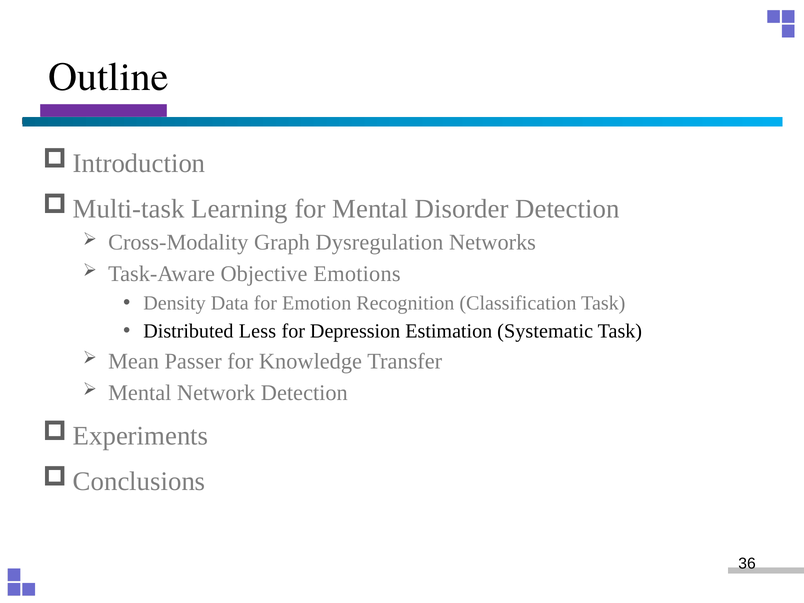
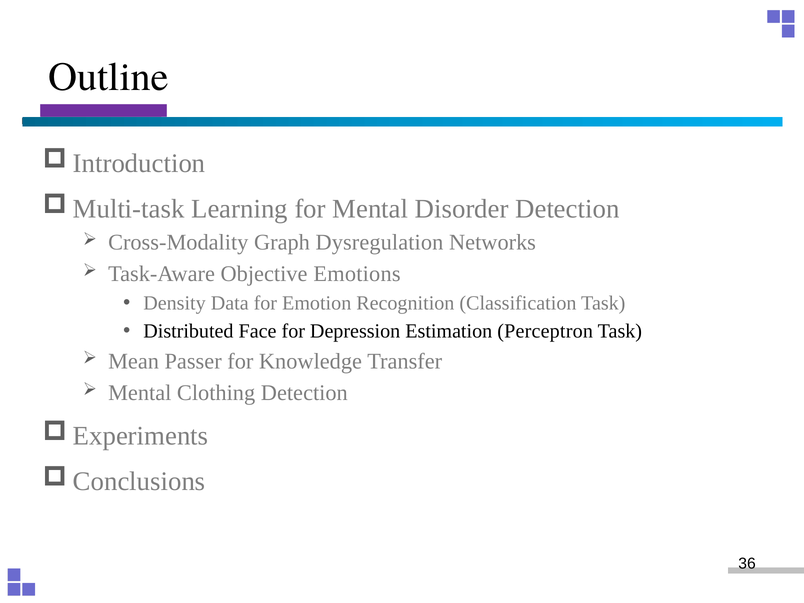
Less: Less -> Face (258, 331)
Systematic: Systematic -> Perceptron (545, 331)
Network: Network -> Clothing (216, 393)
